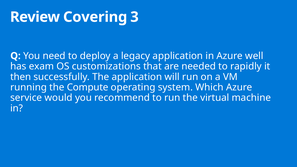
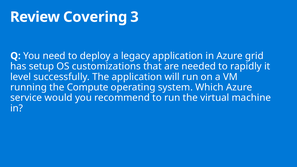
well: well -> grid (254, 56)
exam: exam -> setup (41, 66)
then: then -> level (21, 77)
